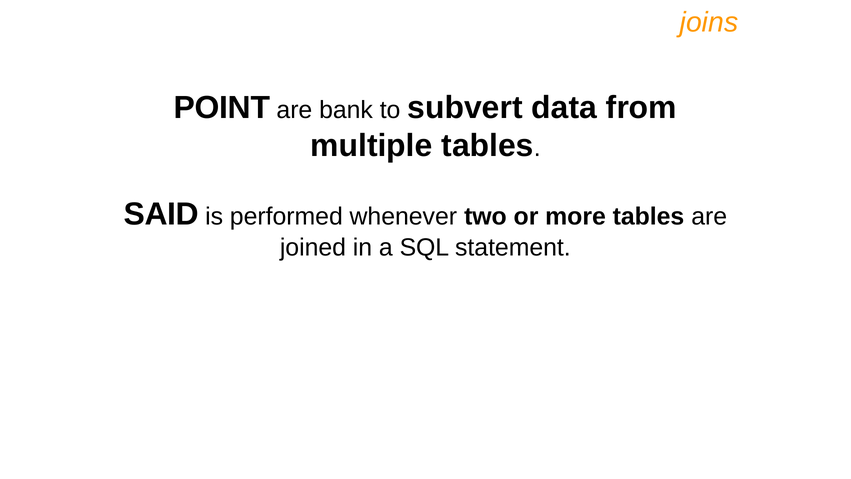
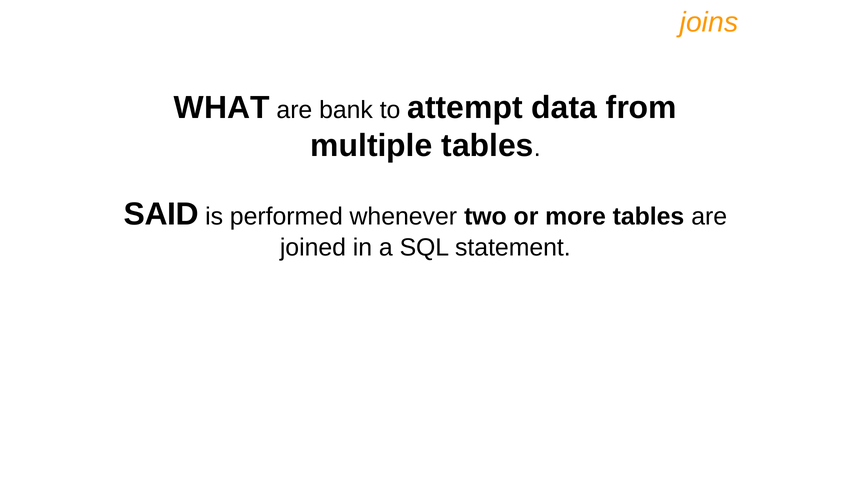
POINT: POINT -> WHAT (222, 108)
subvert: subvert -> attempt (465, 108)
